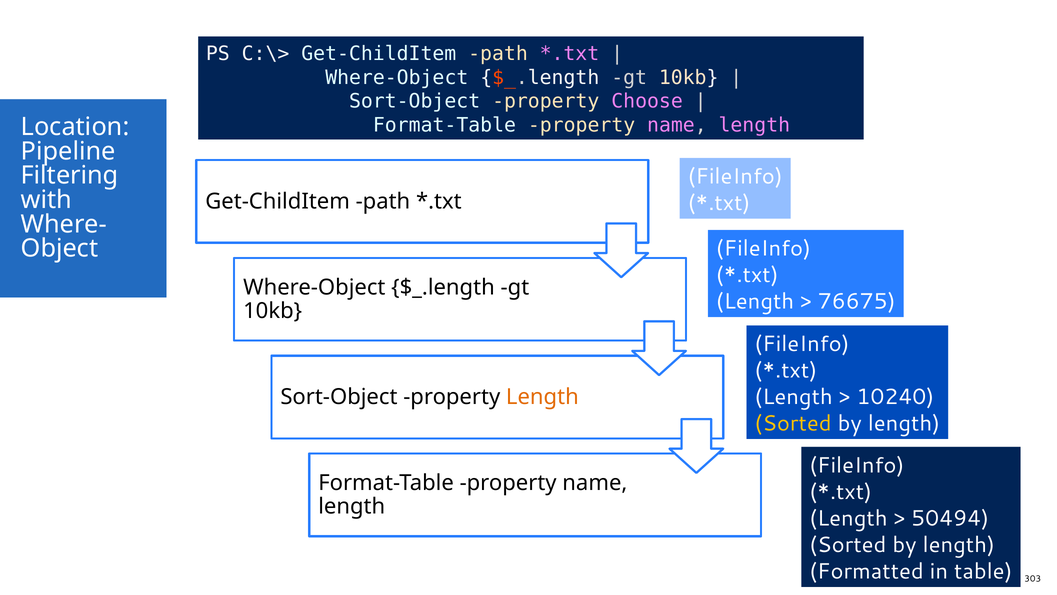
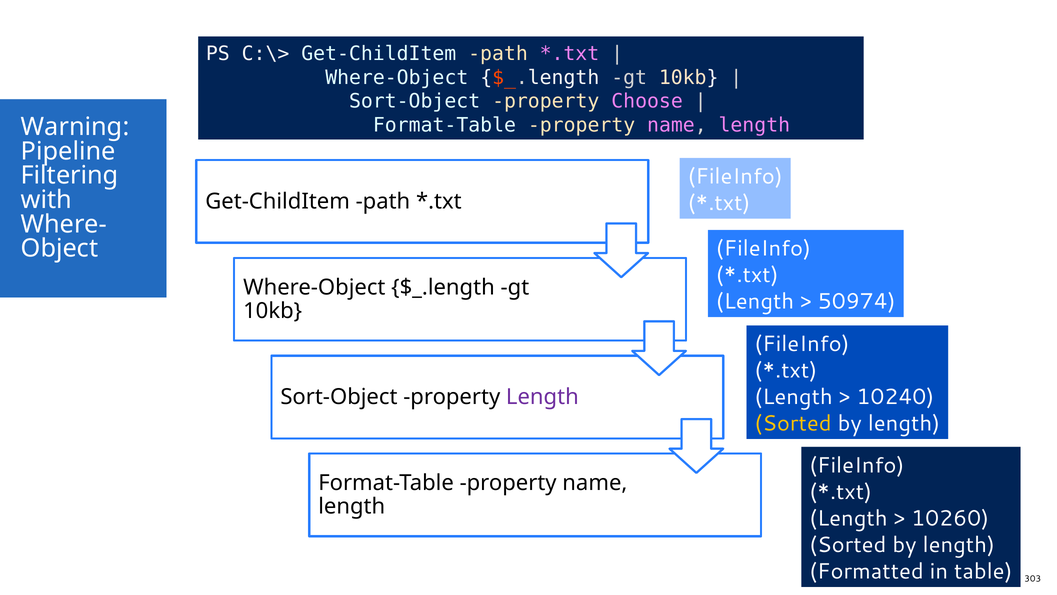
Location: Location -> Warning (75, 127)
76675: 76675 -> 50974 (857, 301)
Length colour: orange -> purple (542, 397)
50494: 50494 -> 10260 (950, 518)
